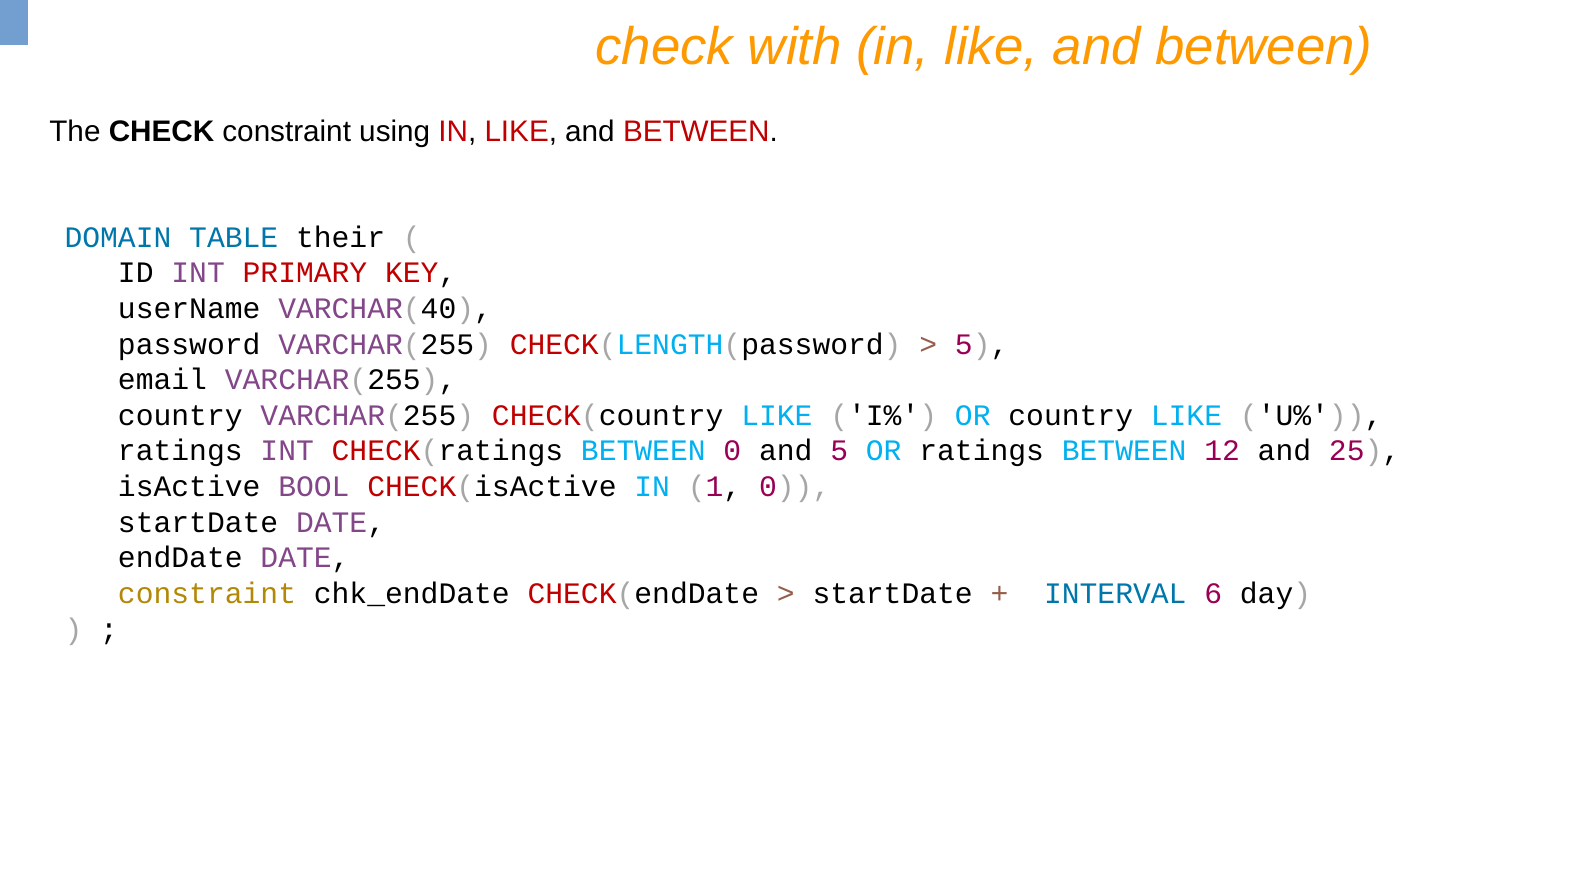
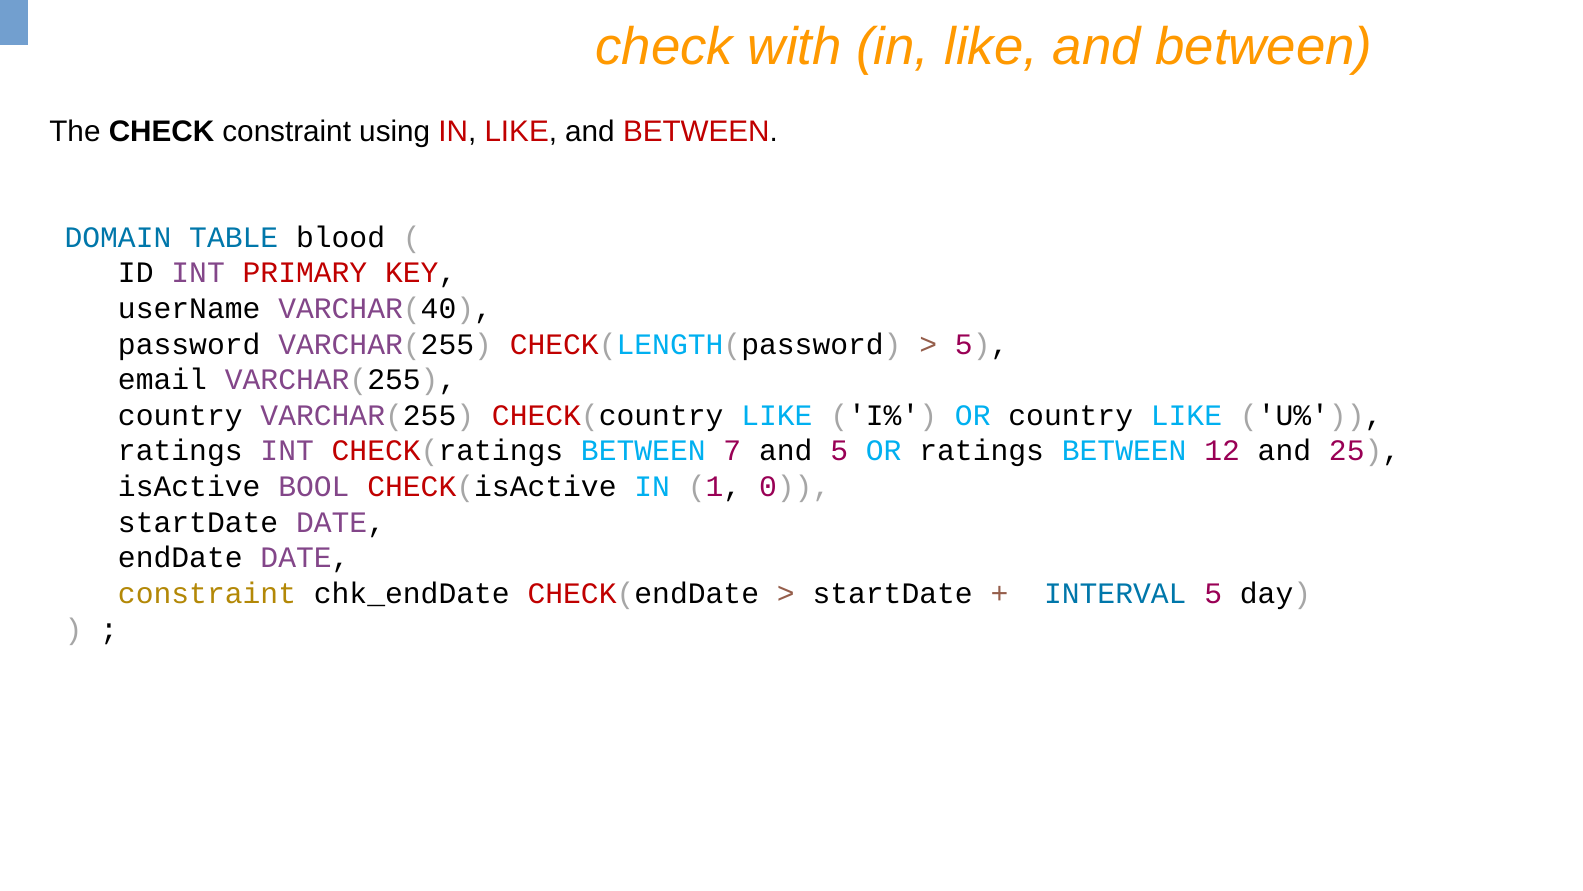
their: their -> blood (341, 237)
BETWEEN 0: 0 -> 7 (732, 451)
INTERVAL 6: 6 -> 5 (1213, 593)
